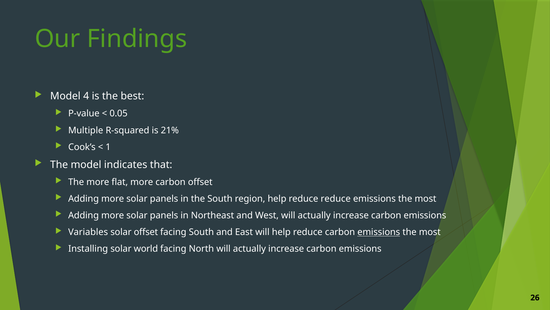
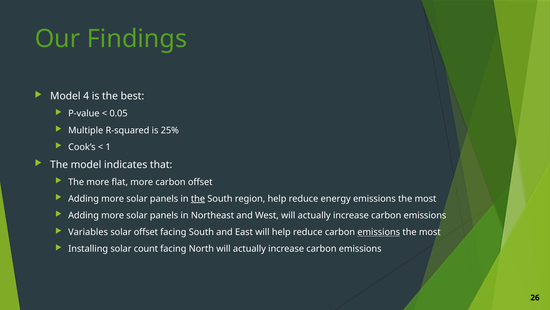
21%: 21% -> 25% (170, 130)
the underline: none -> present (198, 198)
reduce reduce: reduce -> energy (336, 198)
world: world -> count (146, 248)
